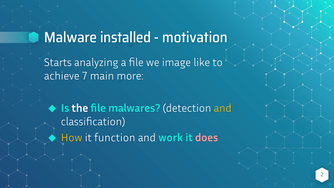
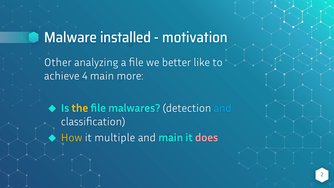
Starts: Starts -> Other (58, 62)
image: image -> better (176, 62)
7: 7 -> 4 (85, 76)
the colour: white -> yellow (80, 108)
and colour: yellow -> light blue (223, 108)
function: function -> multiple (115, 138)
and work: work -> main (171, 138)
